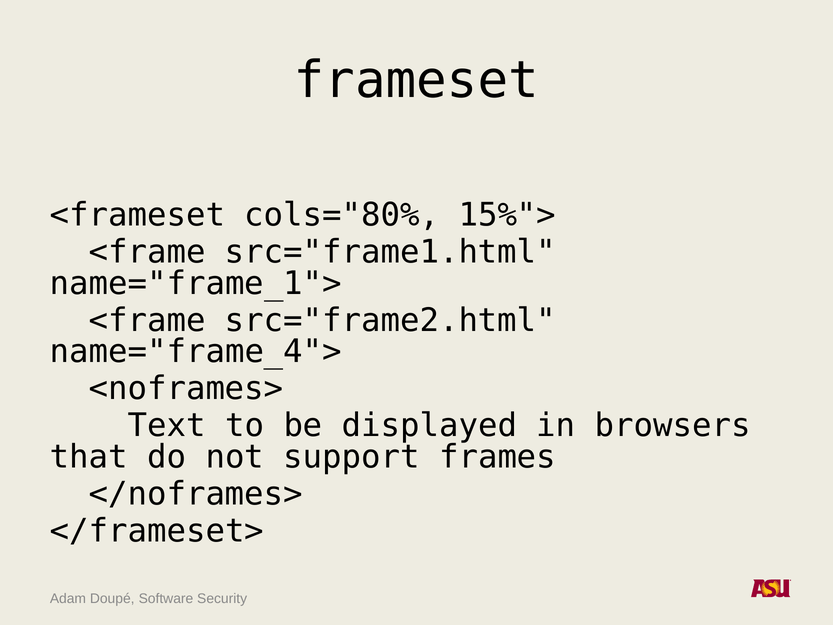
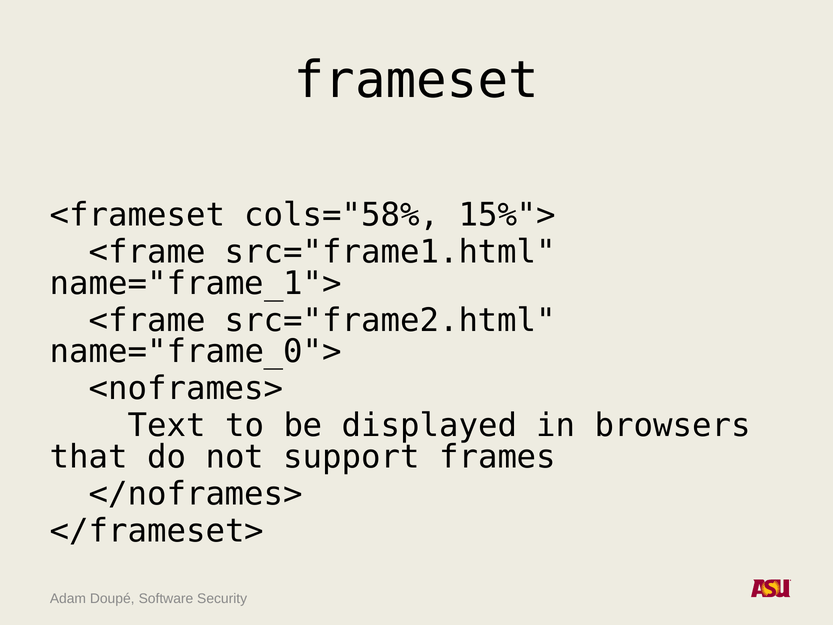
cols="80%: cols="80% -> cols="58% (342, 215)
name="frame_4">: name="frame_4"> -> name="frame_0"> (196, 351)
